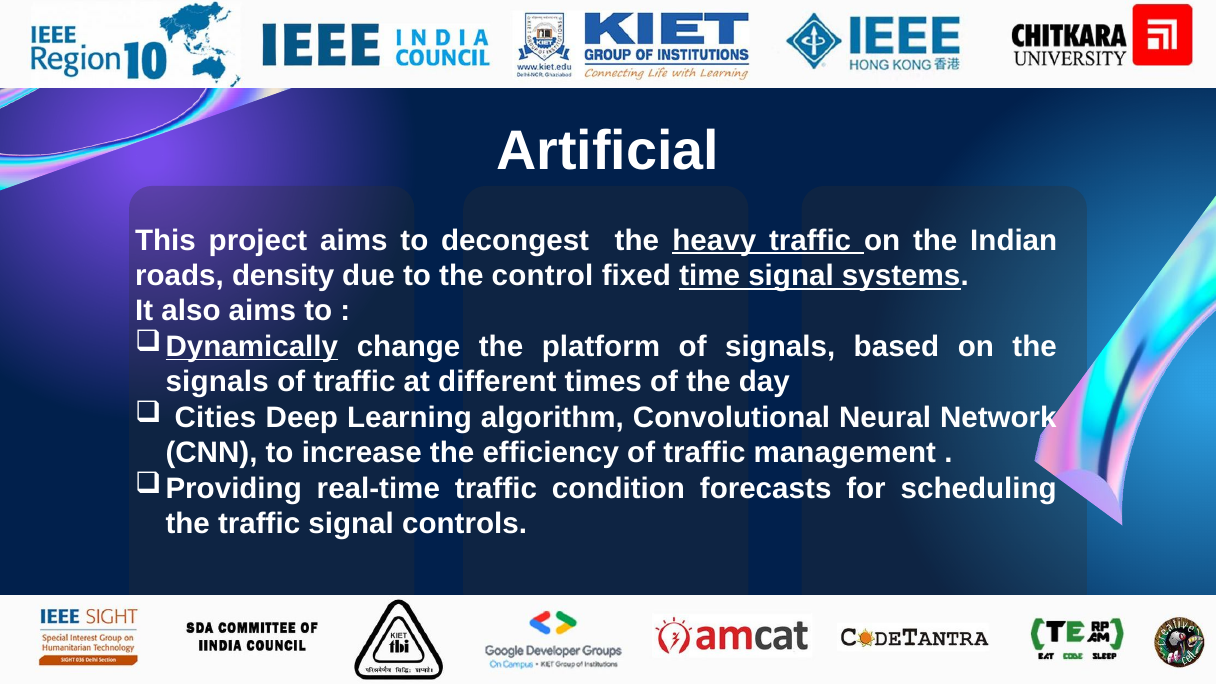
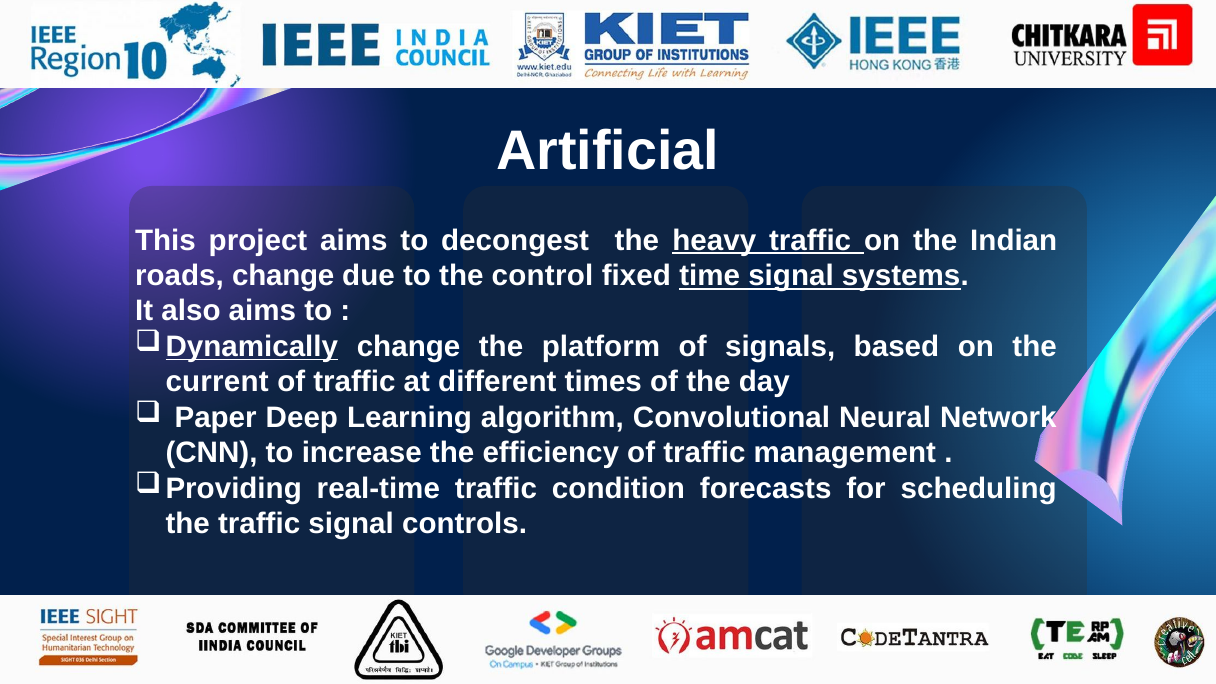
roads density: density -> change (283, 276)
signals: signals -> current (217, 382)
Cities: Cities -> Paper (216, 418)
